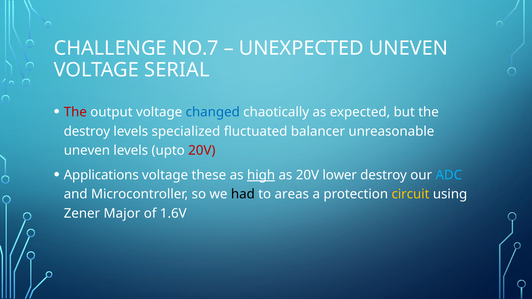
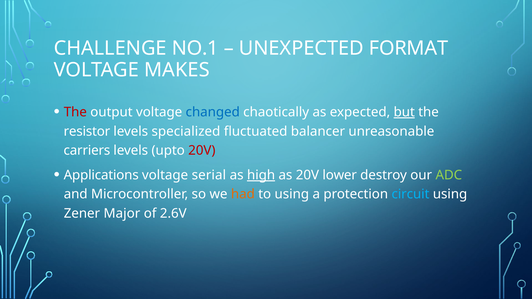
NO.7: NO.7 -> NO.1 (195, 48)
UNEXPECTED UNEVEN: UNEVEN -> FORMAT (409, 48)
SERIAL: SERIAL -> MAKES (177, 70)
but underline: none -> present (404, 112)
destroy: destroy -> resistor (87, 131)
uneven: uneven -> carriers (87, 151)
these: these -> serial (209, 175)
ADC colour: light blue -> light green (449, 175)
had colour: black -> orange (243, 194)
to areas: areas -> using (292, 194)
circuit colour: yellow -> light blue (410, 194)
1.6V: 1.6V -> 2.6V (173, 214)
